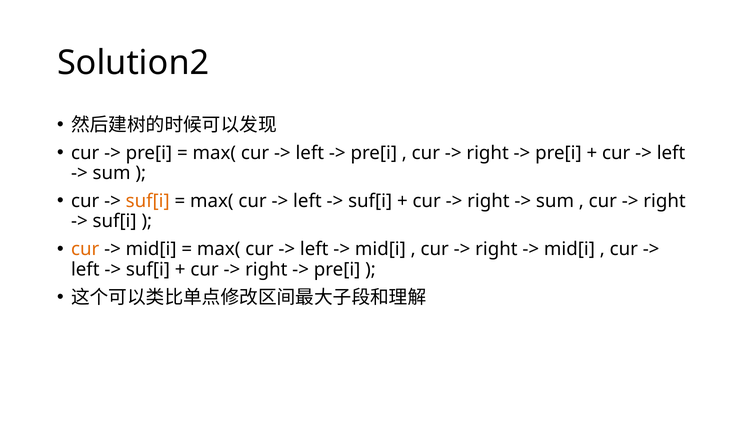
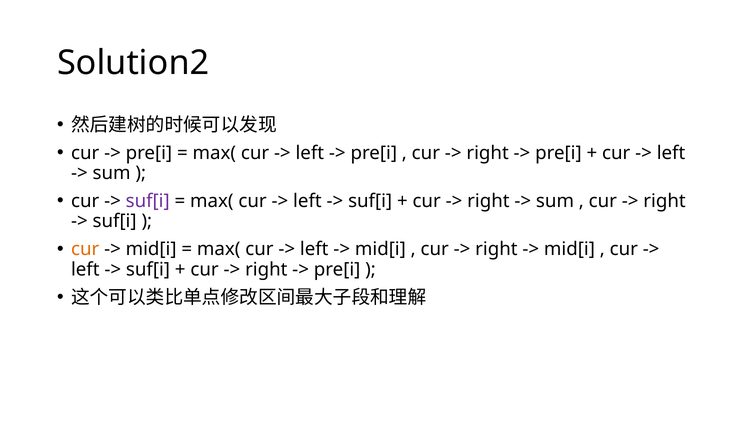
suf[i colour: orange -> purple (148, 201)
